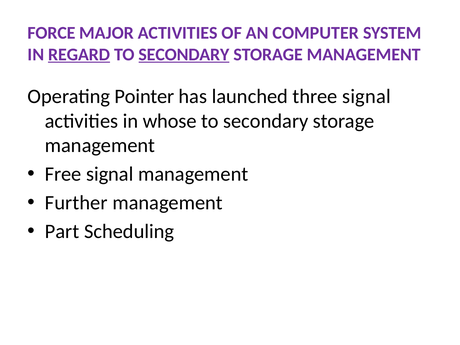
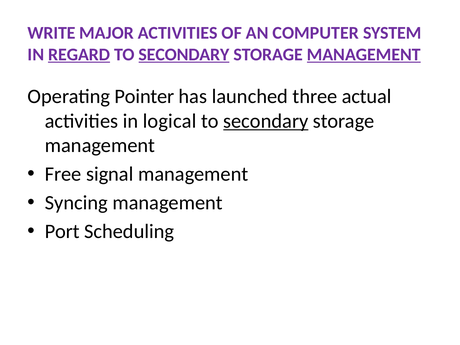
FORCE: FORCE -> WRITE (51, 33)
MANAGEMENT underline: none -> present (364, 55)
three signal: signal -> actual (367, 96)
whose: whose -> logical (170, 121)
secondary underline: none -> present (266, 121)
Further: Further -> Syncing (76, 203)
Part: Part -> Port (62, 231)
